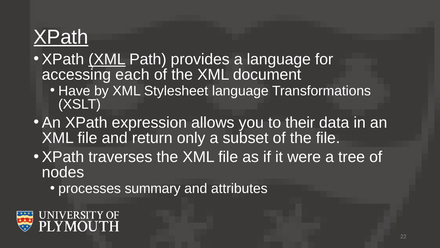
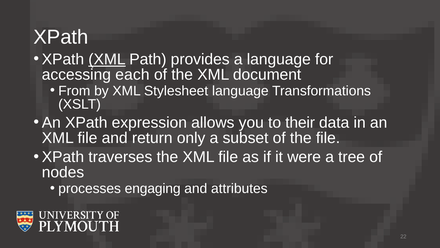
XPath underline: present -> none (61, 37)
Have: Have -> From (74, 91)
summary: summary -> engaging (153, 188)
